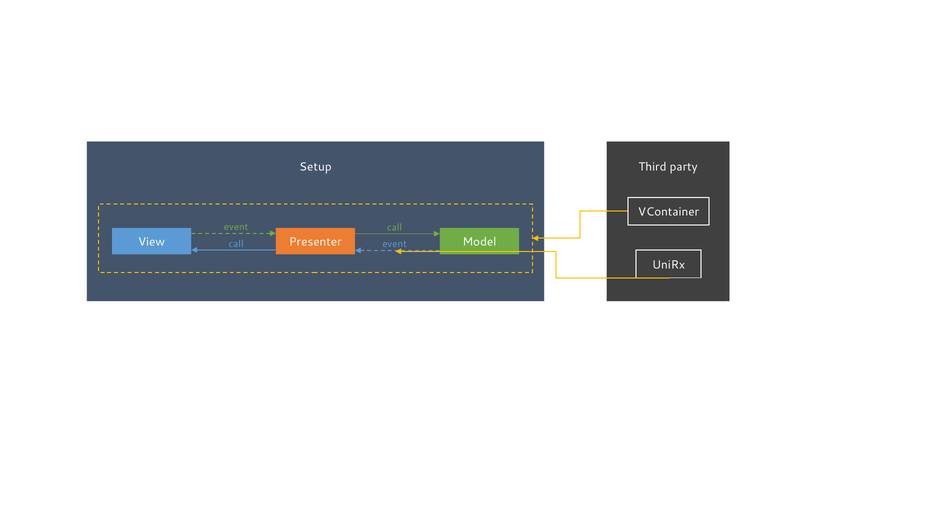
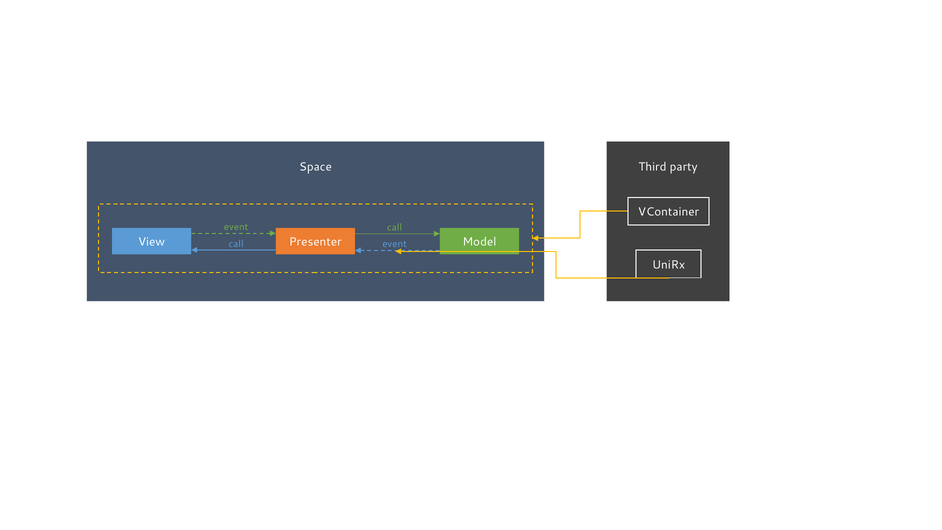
Setup: Setup -> Space (315, 167)
